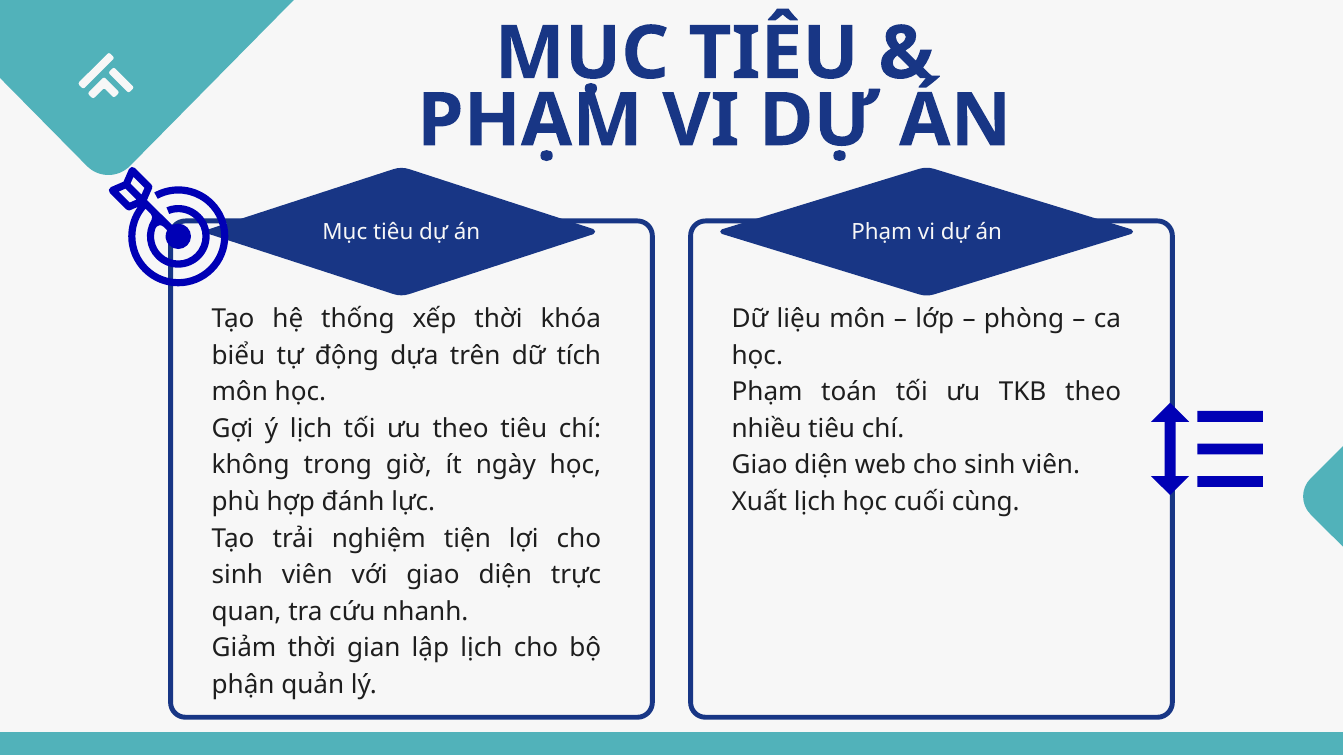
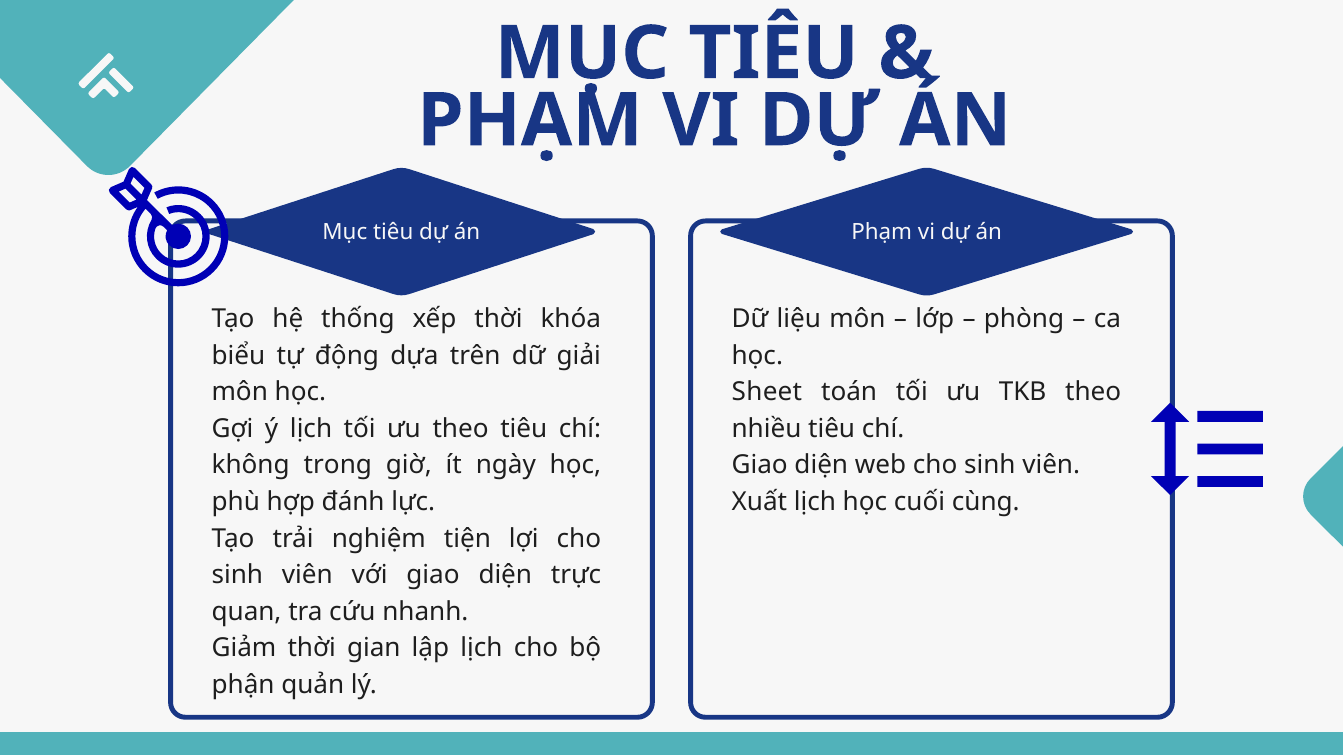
tích: tích -> giải (579, 356)
Phạm: Phạm -> Sheet (767, 392)
